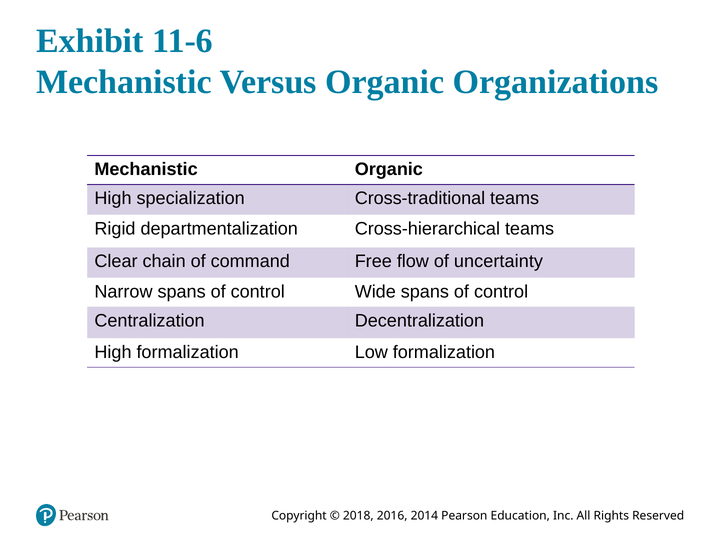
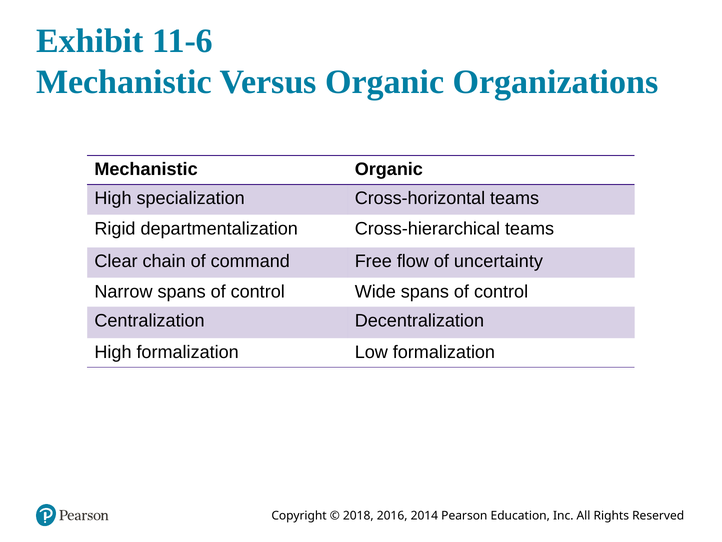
Cross-traditional: Cross-traditional -> Cross-horizontal (420, 198)
